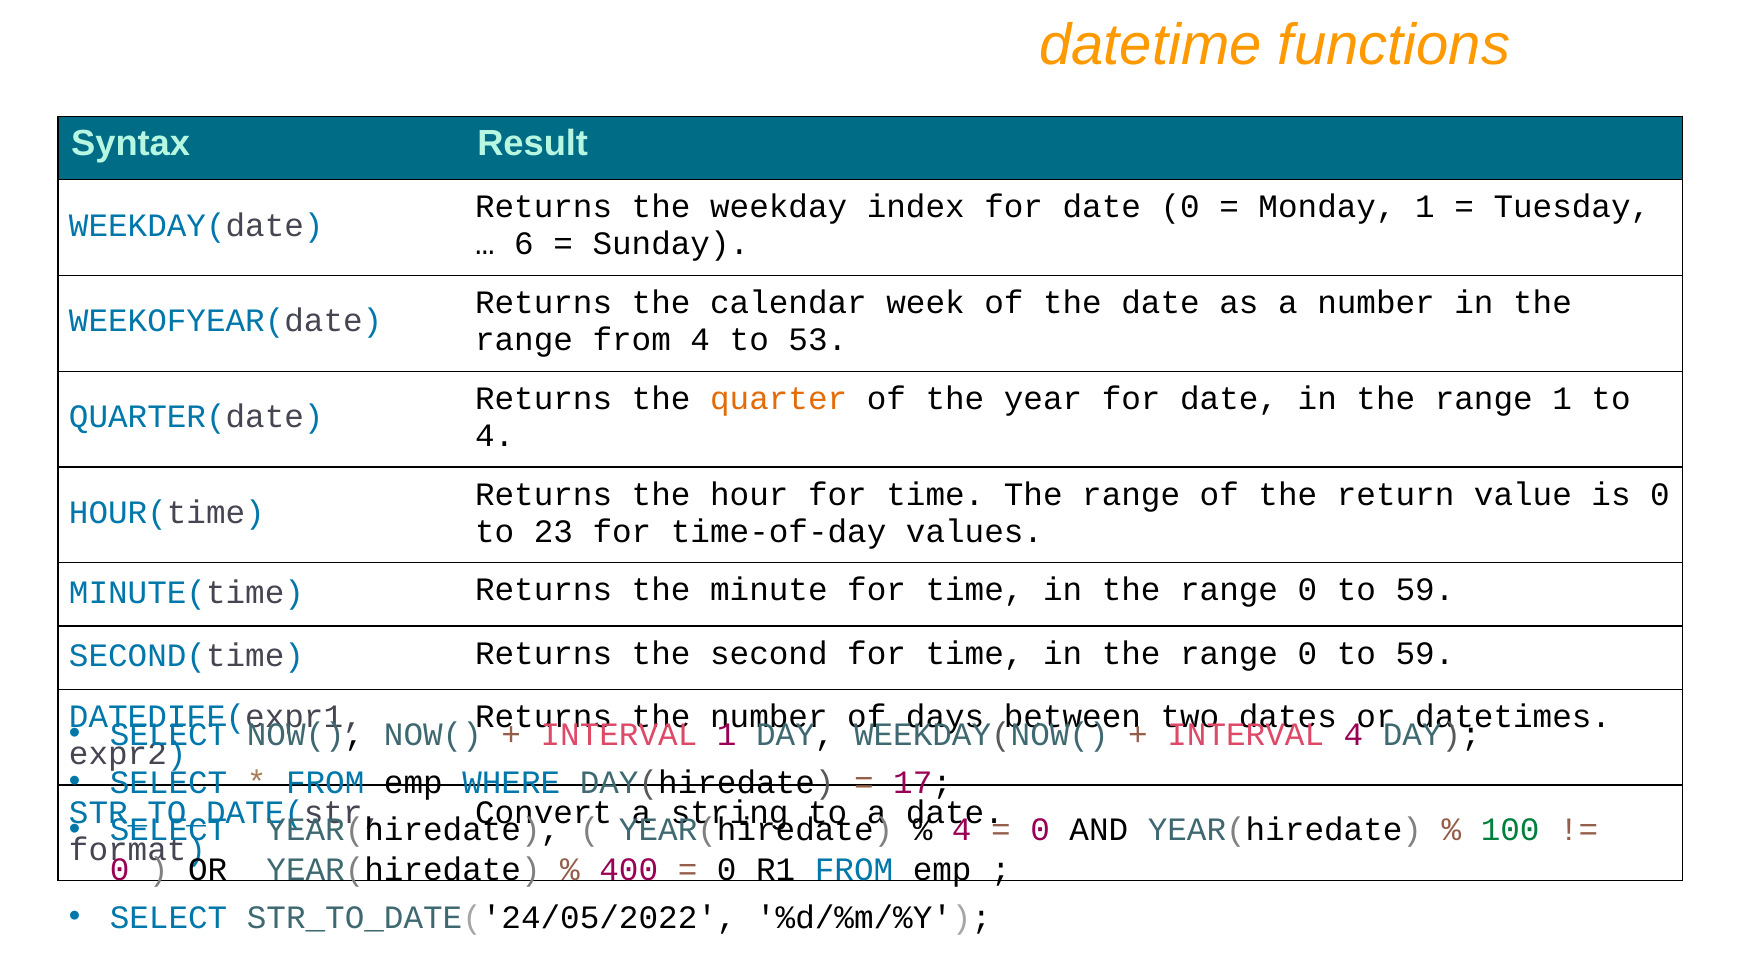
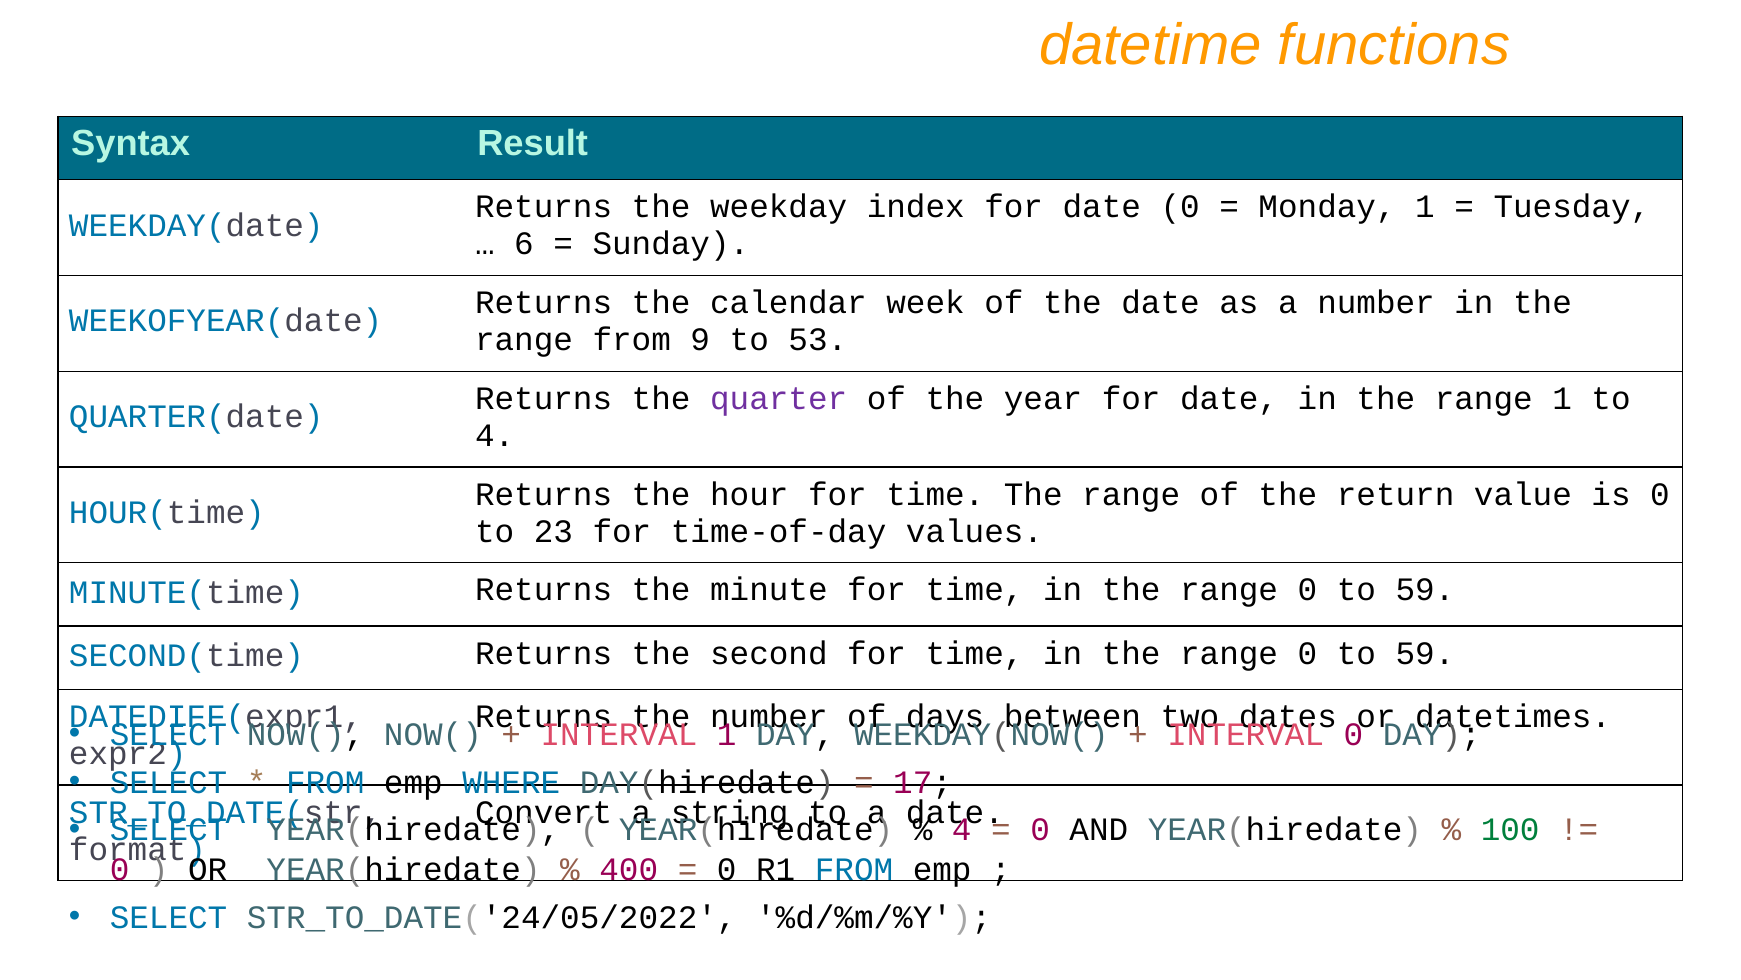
from 4: 4 -> 9 (700, 339)
quarter colour: orange -> purple (779, 398)
4: 4 -> 0 (1353, 734)
